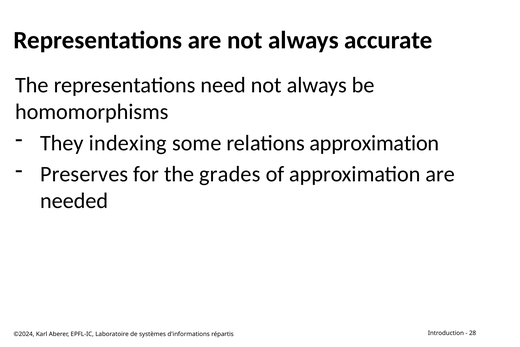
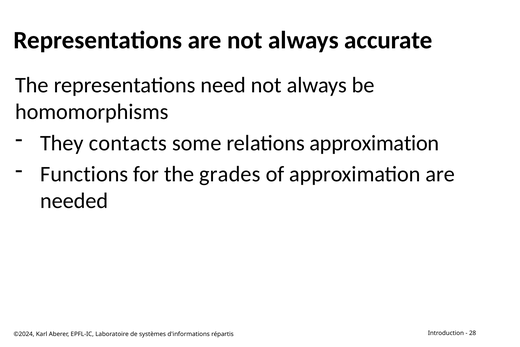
indexing: indexing -> contacts (128, 143)
Preserves: Preserves -> Functions (84, 174)
